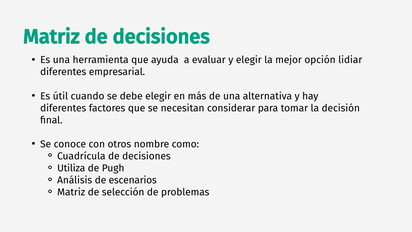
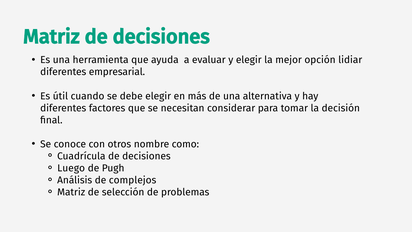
Utiliza: Utiliza -> Luego (71, 168)
escenarios: escenarios -> complejos (133, 180)
